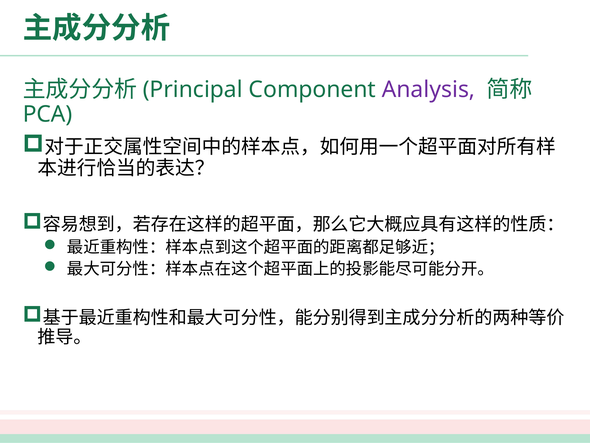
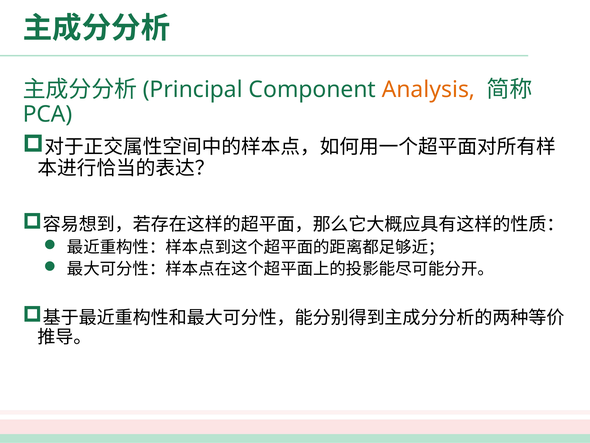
Analysis colour: purple -> orange (428, 89)
